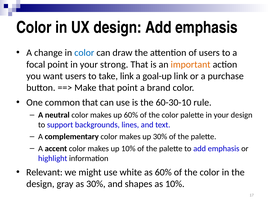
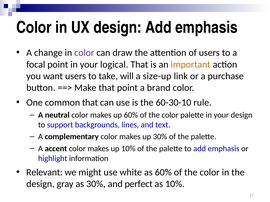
color colour: blue -> purple (84, 53)
strong: strong -> logical (114, 65)
take link: link -> will (127, 76)
goal-up: goal-up -> size-up (157, 76)
shapes: shapes -> perfect (139, 184)
